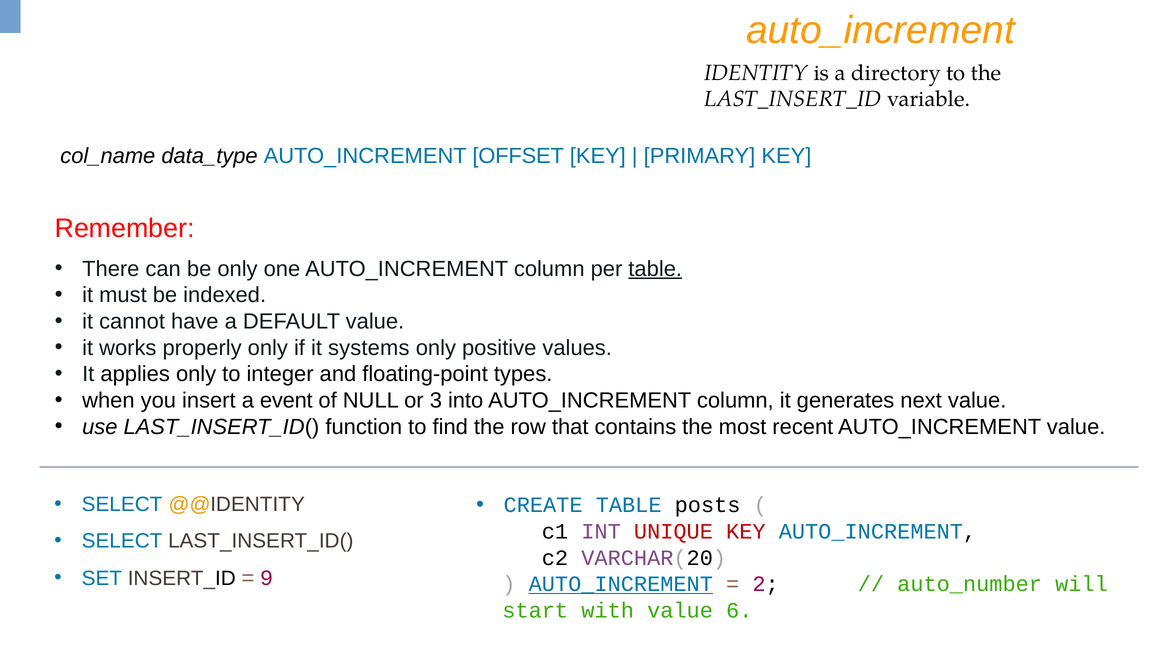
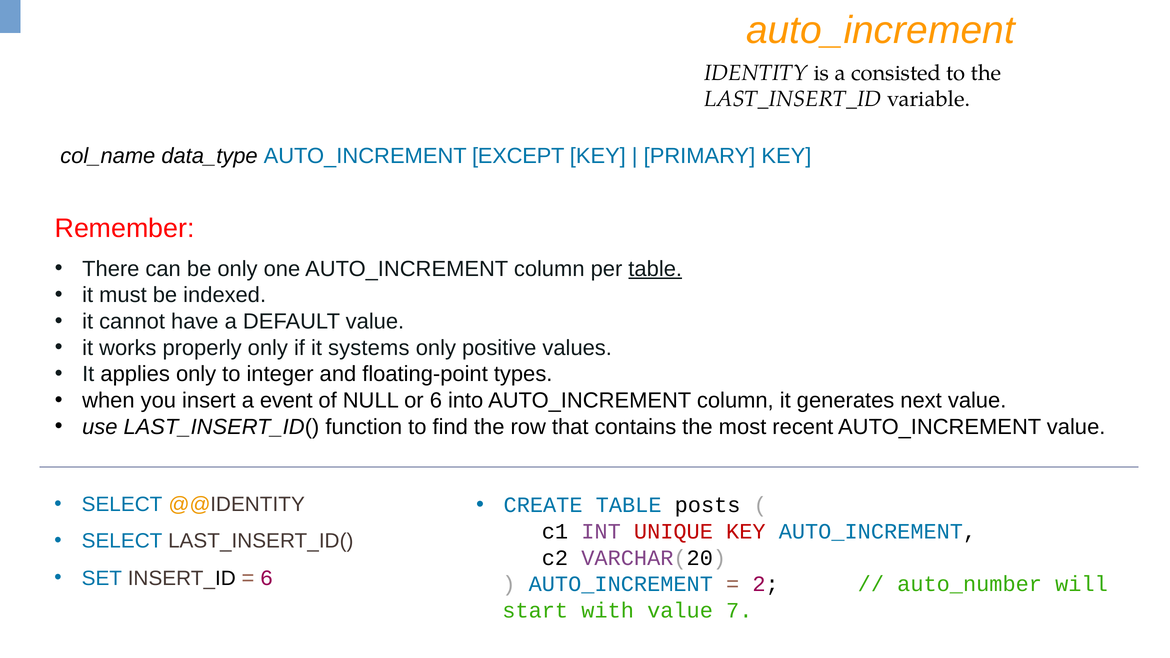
directory: directory -> consisted (896, 73)
OFFSET: OFFSET -> EXCEPT (518, 156)
or 3: 3 -> 6 (436, 401)
9: 9 -> 6 (267, 578)
AUTO_INCREMENT underline: present -> none (621, 584)
6: 6 -> 7 (739, 611)
